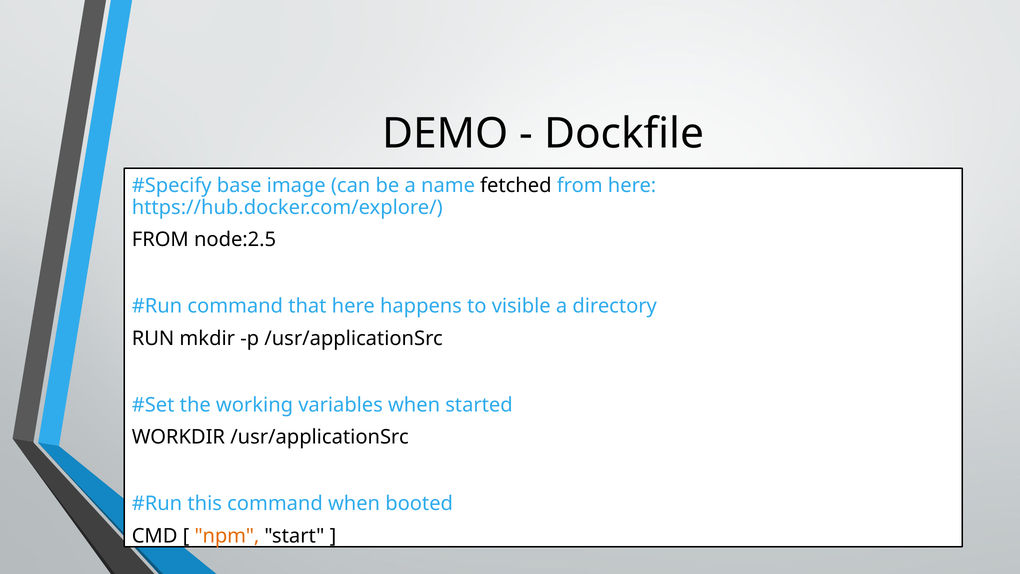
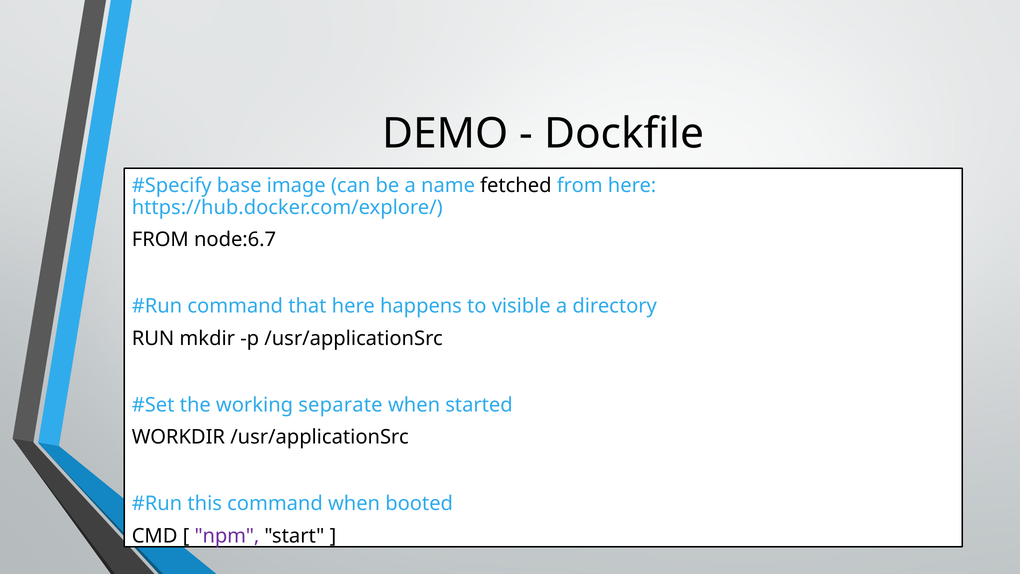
node:2.5: node:2.5 -> node:6.7 (235, 240)
variables: variables -> separate (340, 405)
npm colour: orange -> purple (227, 536)
